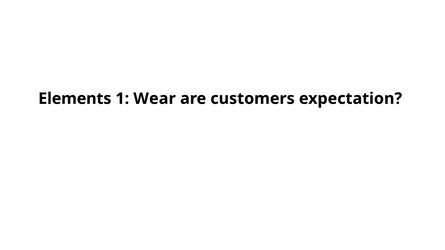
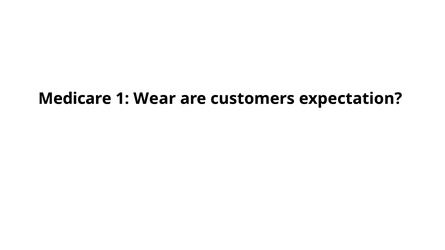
Elements: Elements -> Medicare (75, 99)
